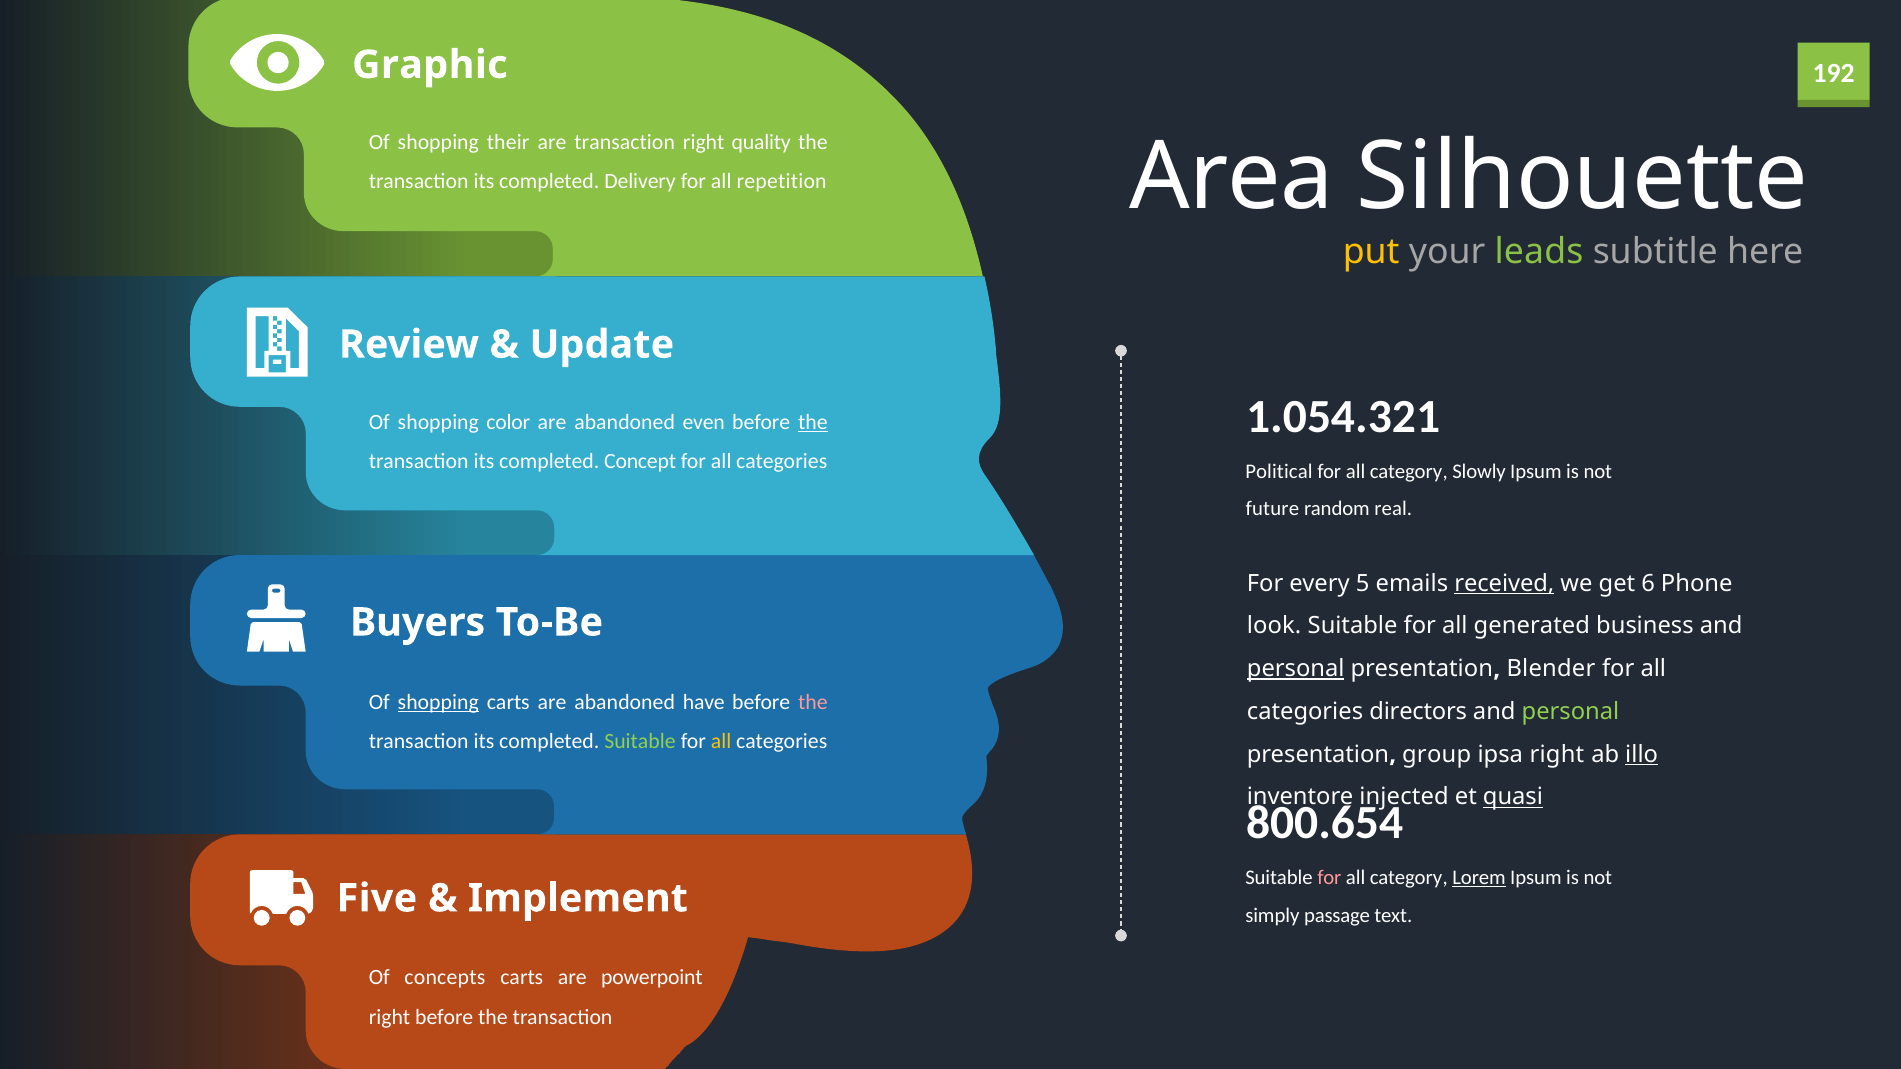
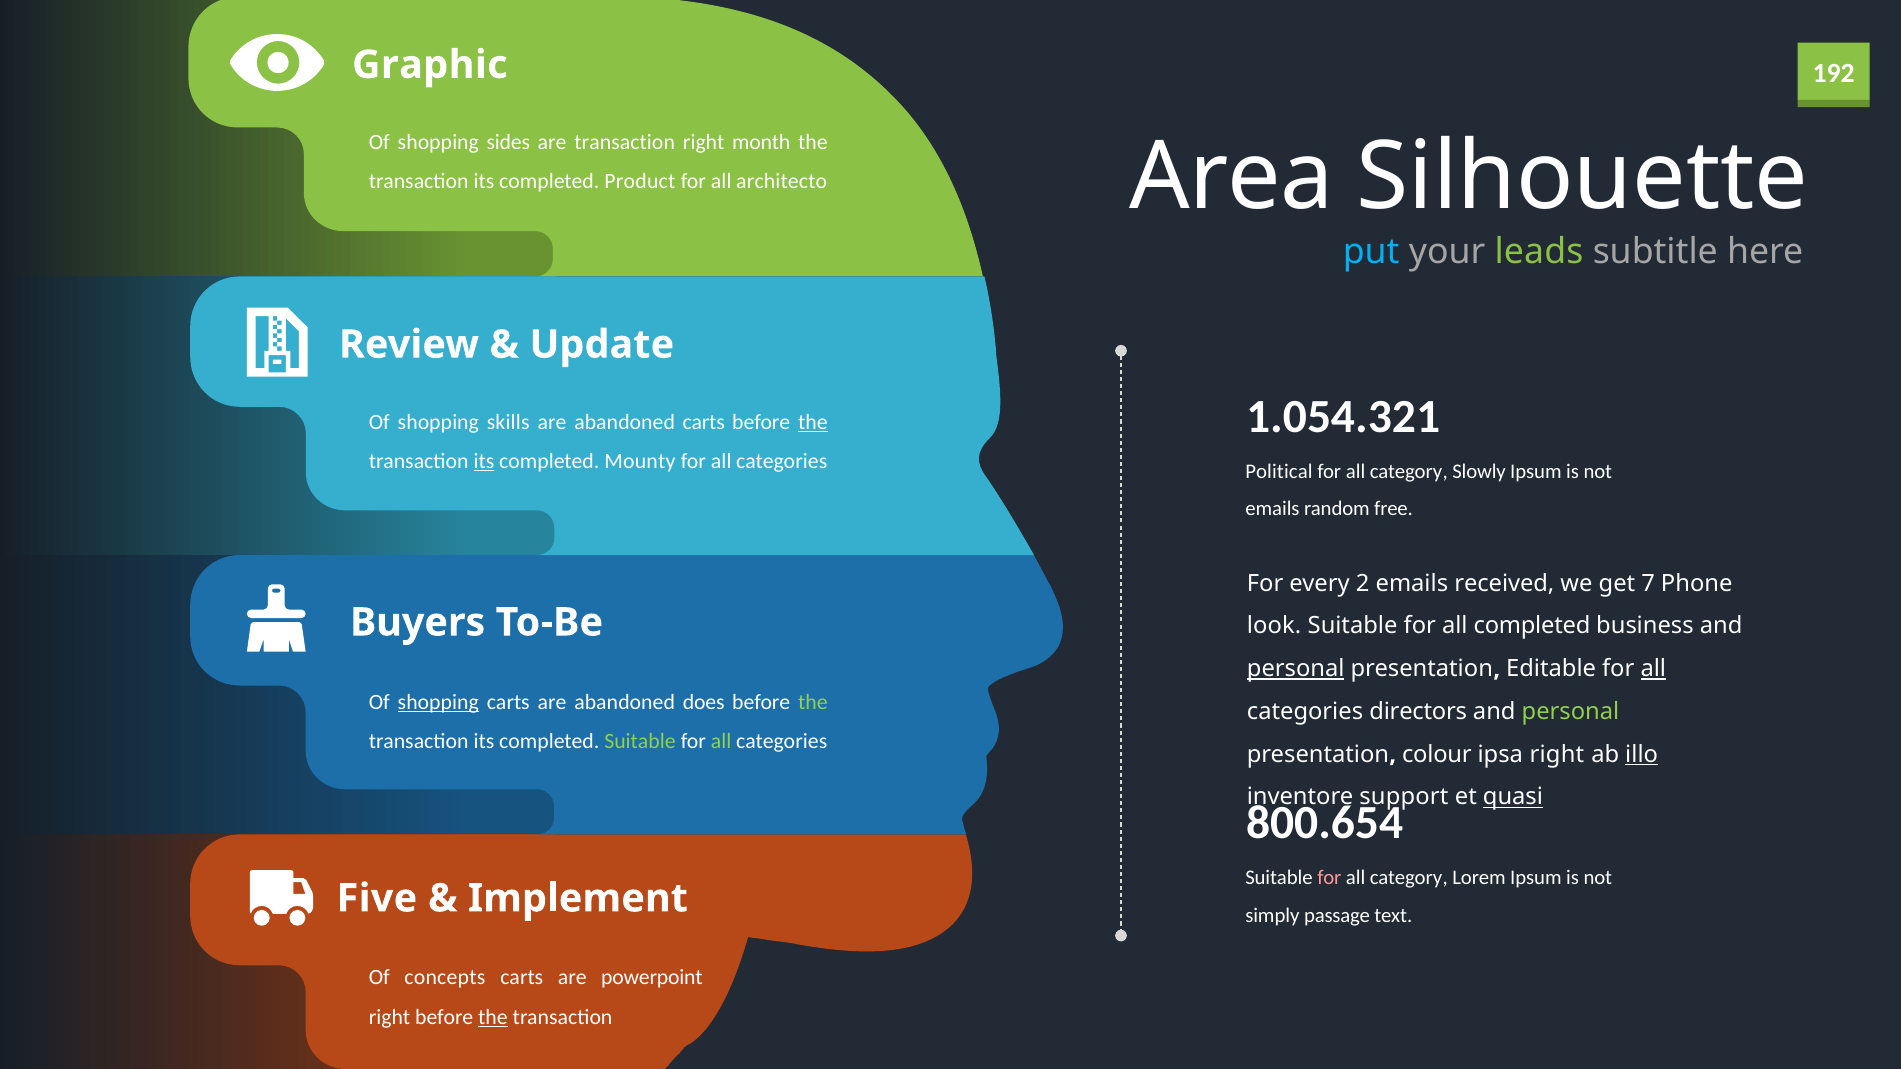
their: their -> sides (508, 142)
quality: quality -> month (761, 142)
Delivery: Delivery -> Product (640, 181)
repetition: repetition -> architecto (782, 181)
put colour: yellow -> light blue (1371, 252)
color: color -> skills (508, 422)
abandoned even: even -> carts (704, 422)
its underline: none -> present (484, 462)
Concept: Concept -> Mounty (640, 462)
future: future -> emails (1272, 509)
real: real -> free (1393, 509)
5: 5 -> 2 (1363, 583)
received underline: present -> none (1504, 583)
6: 6 -> 7 (1648, 583)
all generated: generated -> completed (1532, 626)
Blender: Blender -> Editable (1551, 669)
all underline: none -> present (1653, 669)
have: have -> does (704, 702)
the colour: pink -> light green (813, 702)
all colour: yellow -> light green (721, 742)
group: group -> colour (1437, 754)
injected: injected -> support (1404, 797)
Lorem underline: present -> none (1479, 878)
the underline: none -> present (493, 1017)
